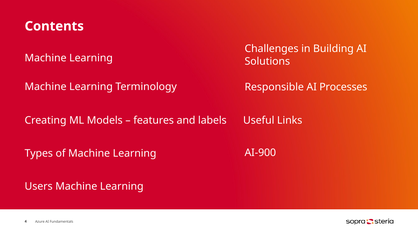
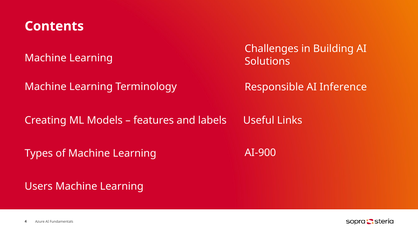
Processes: Processes -> Inference (343, 87)
